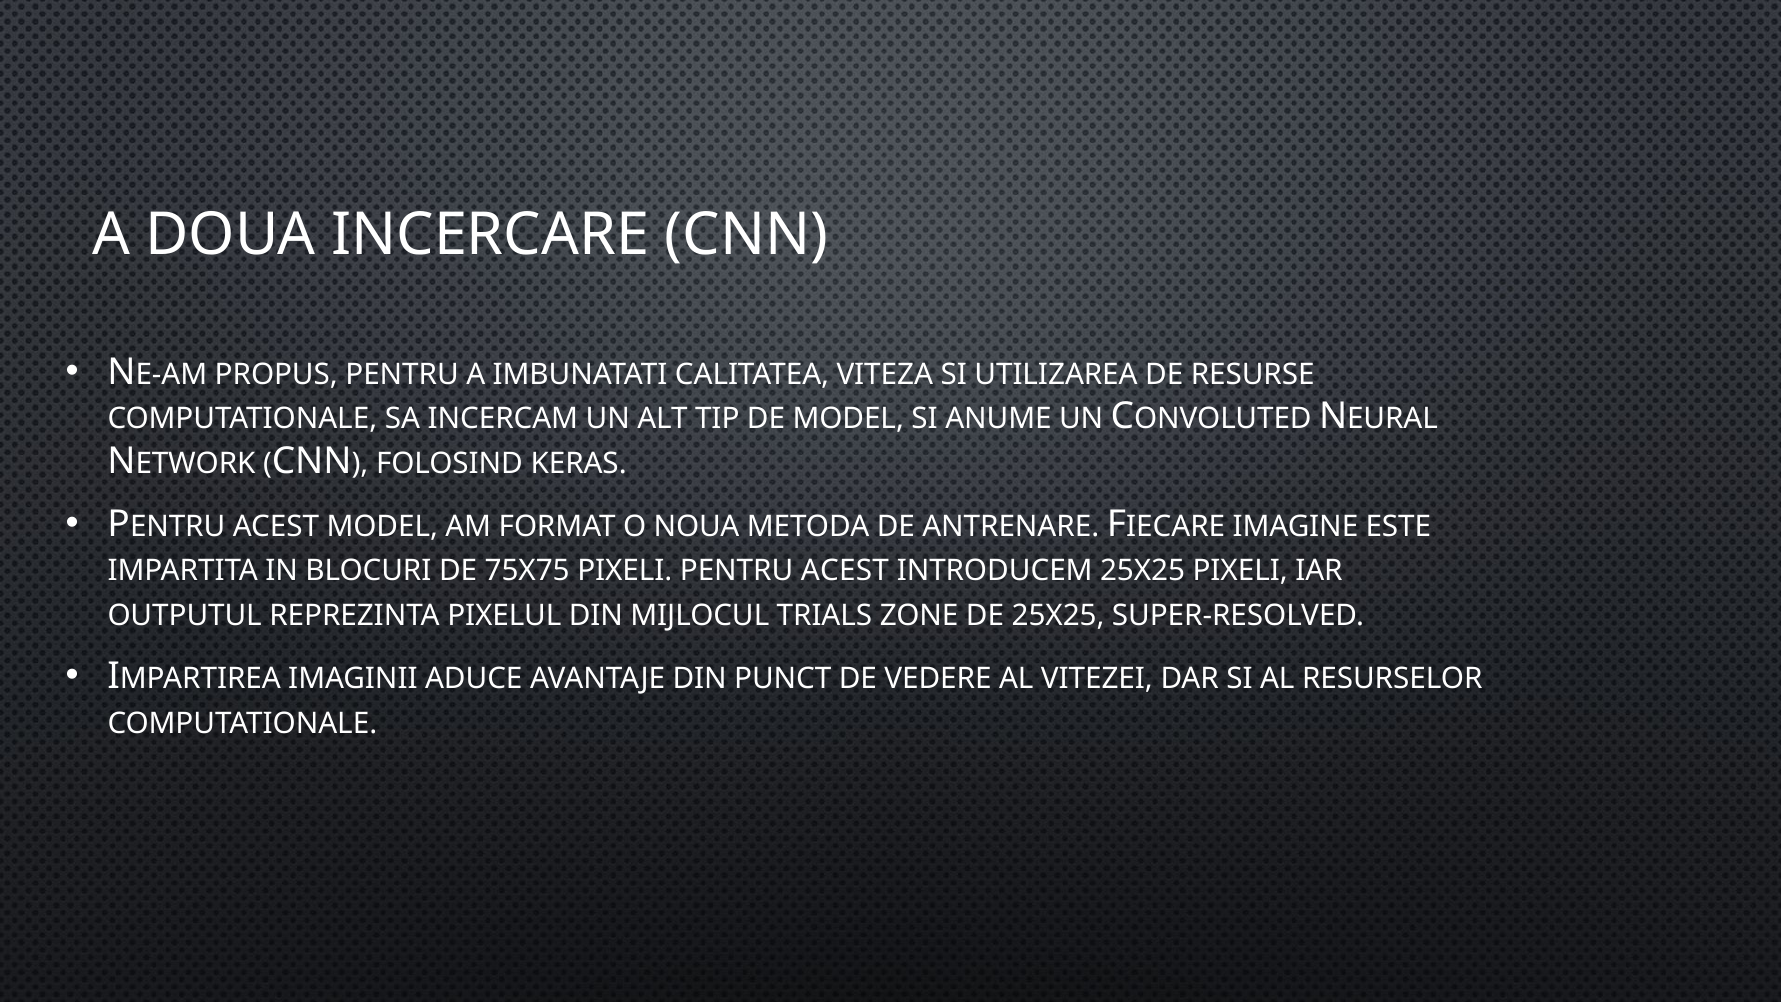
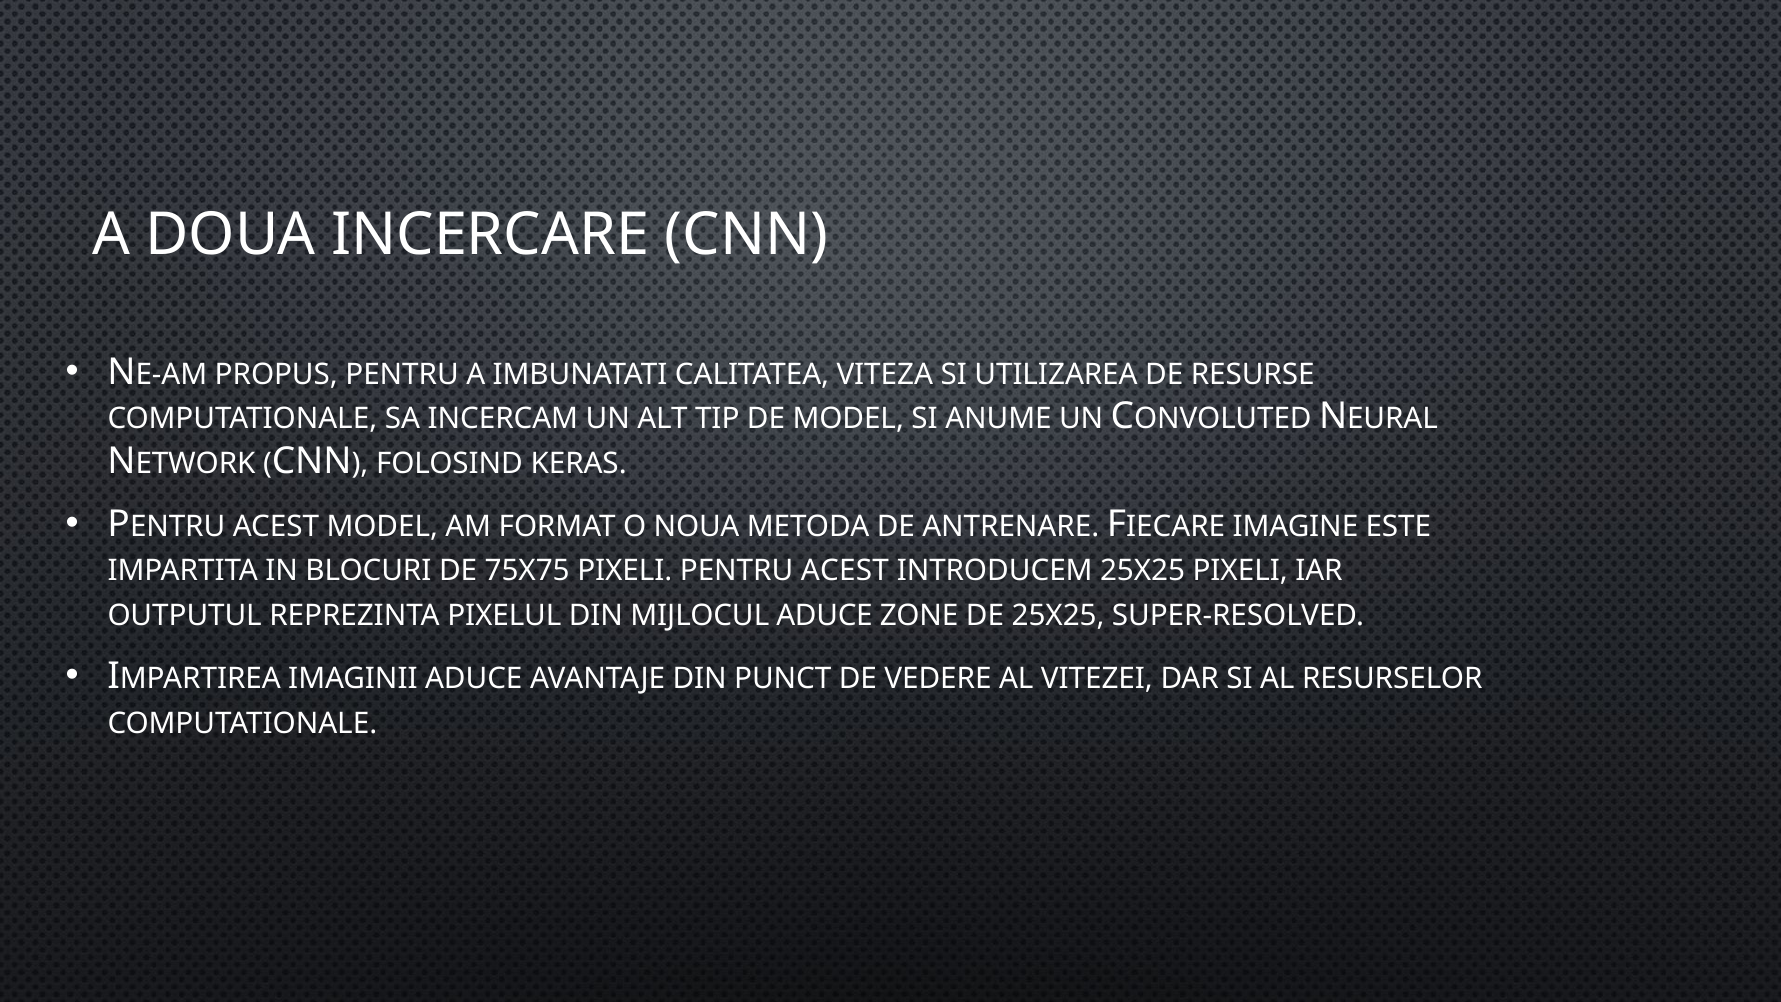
MIJLOCUL TRIALS: TRIALS -> ADUCE (825, 616)
